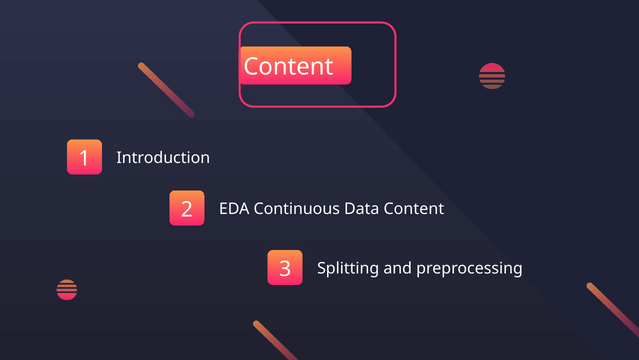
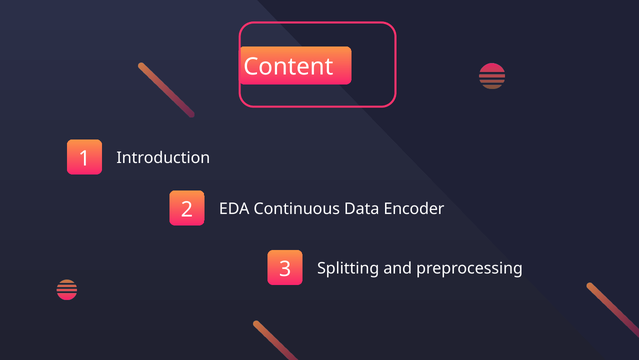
Data Content: Content -> Encoder (414, 209)
